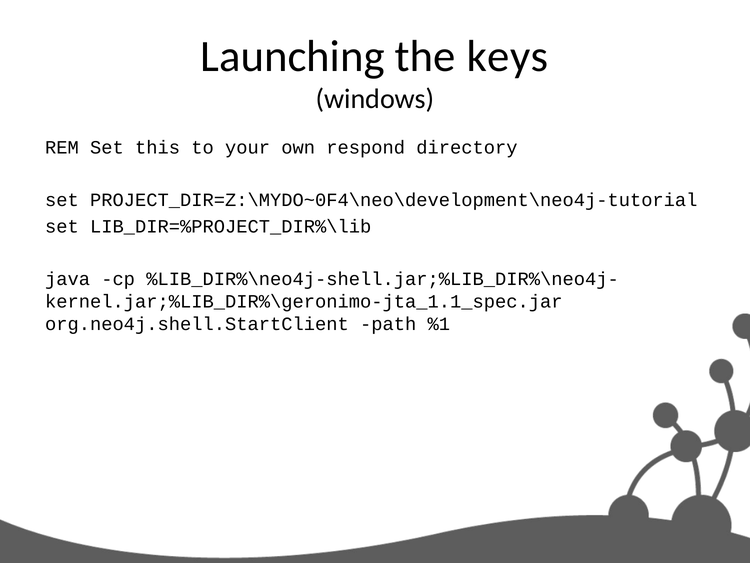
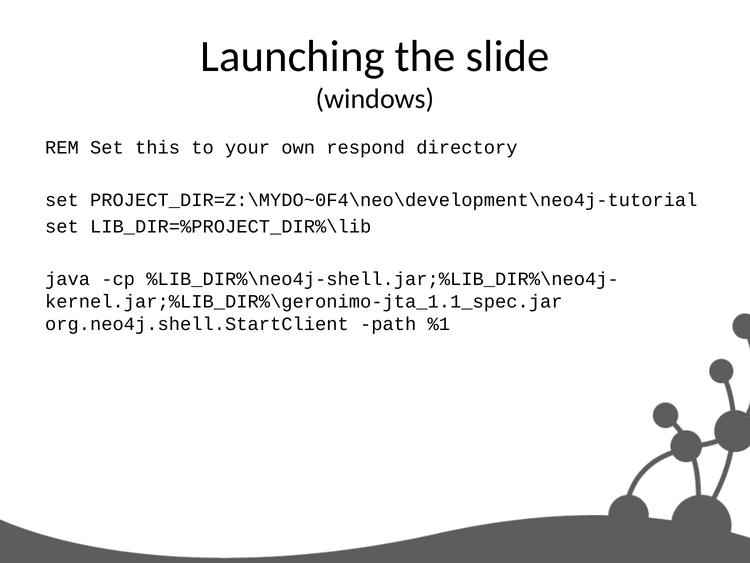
keys: keys -> slide (508, 56)
